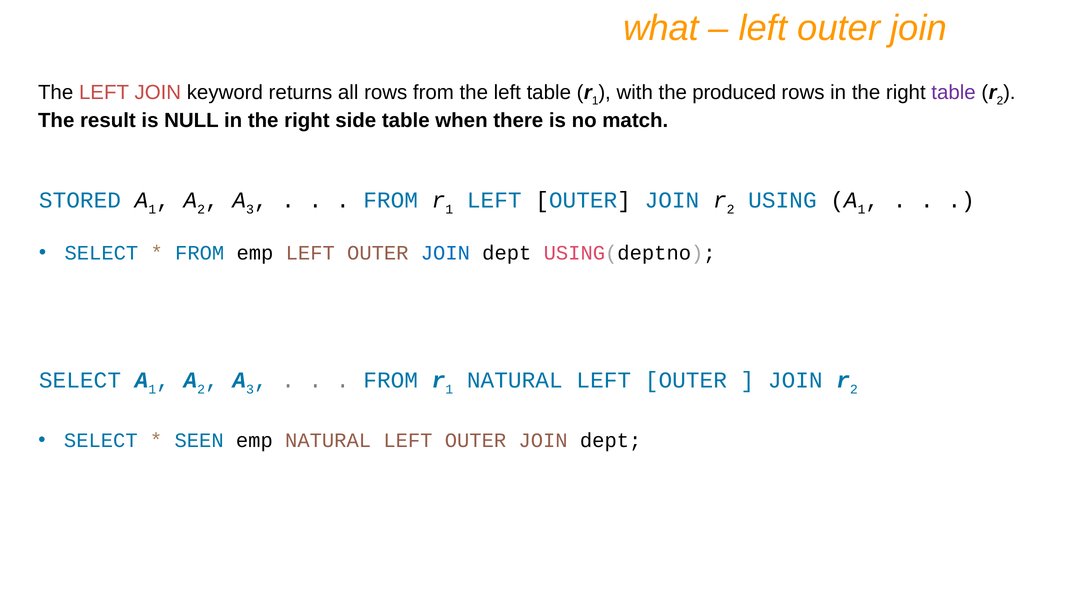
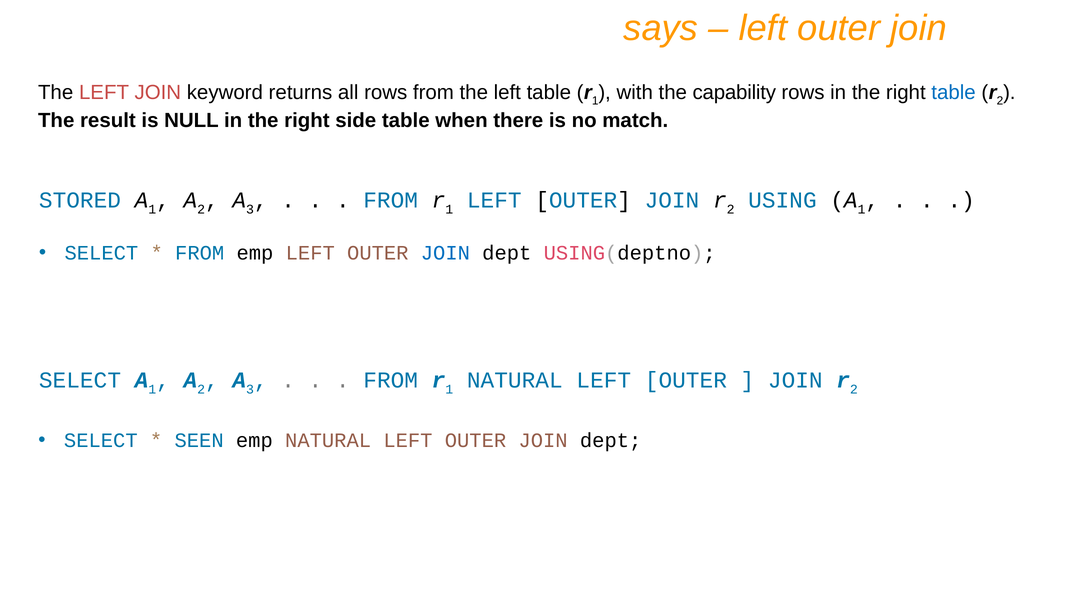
what: what -> says (661, 28)
produced: produced -> capability (734, 93)
table colour: purple -> blue (954, 93)
